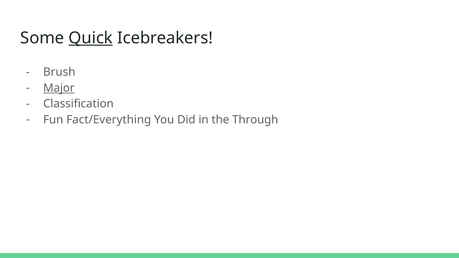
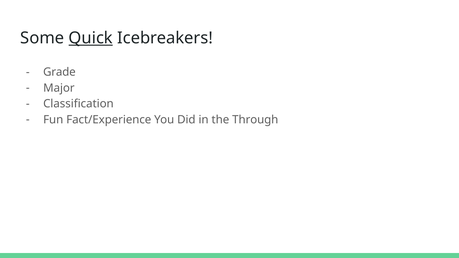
Brush: Brush -> Grade (59, 72)
Major underline: present -> none (59, 88)
Fact/Everything: Fact/Everything -> Fact/Experience (109, 120)
